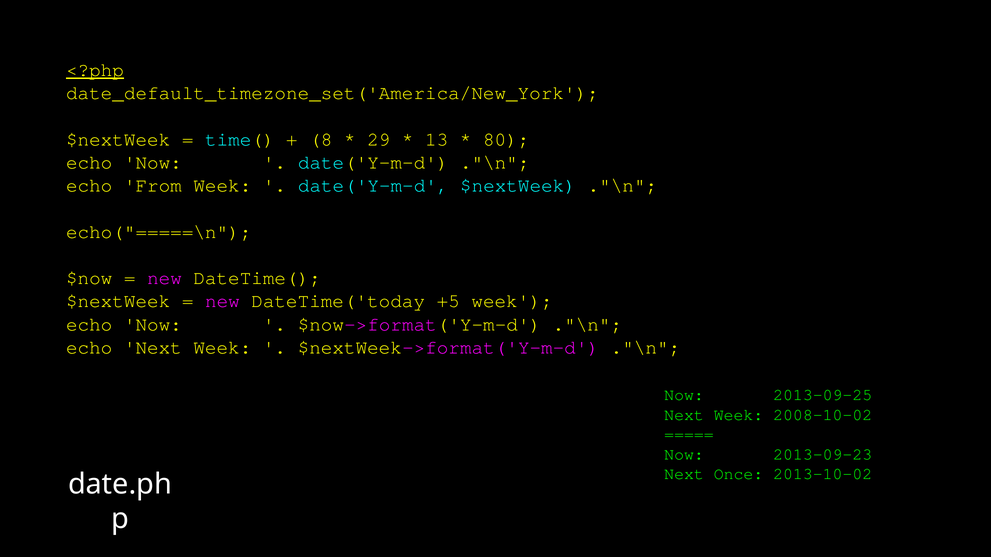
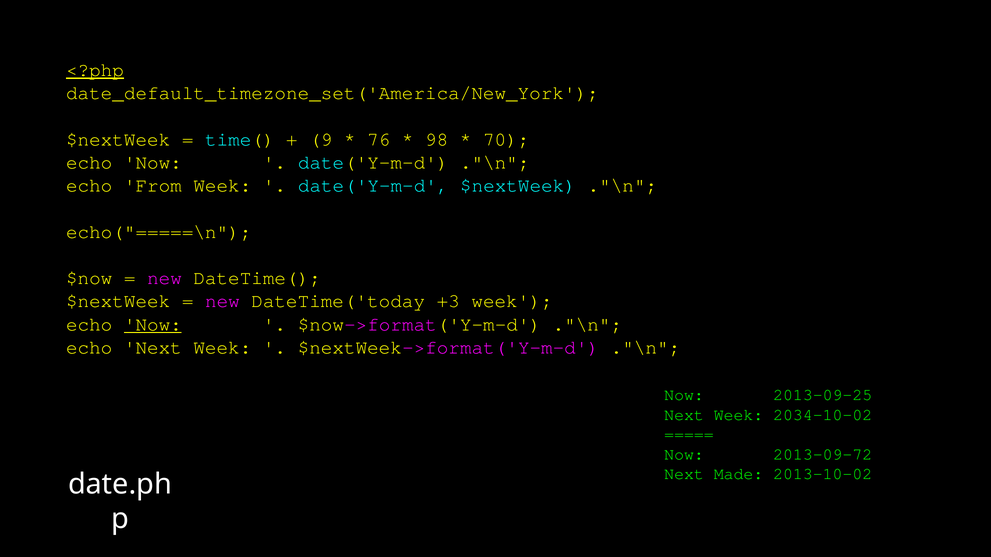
8: 8 -> 9 (321, 139)
29: 29 -> 76 (379, 139)
13: 13 -> 98 (437, 139)
80: 80 -> 70 (506, 139)
+5: +5 -> +3 (448, 301)
Now underline: none -> present (153, 324)
2008-10-02: 2008-10-02 -> 2034-10-02 (823, 415)
2013-09-23: 2013-09-23 -> 2013-09-72 (823, 455)
Once: Once -> Made (739, 474)
